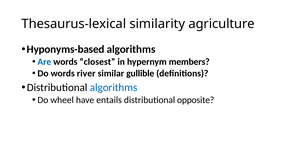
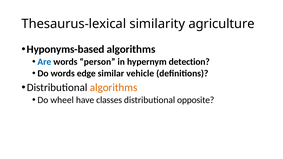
closest: closest -> person (97, 62)
members: members -> detection (189, 62)
river: river -> edge (86, 74)
gullible: gullible -> vehicle (140, 74)
algorithms colour: blue -> orange (114, 87)
entails: entails -> classes (109, 100)
